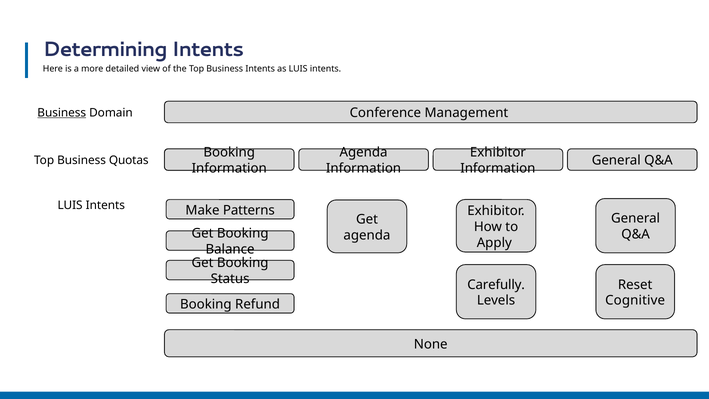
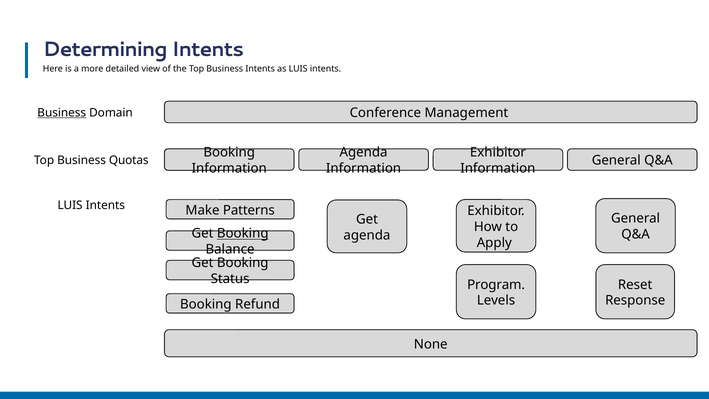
Booking underline: none -> present (243, 233)
Carefully: Carefully -> Program (496, 285)
Cognitive: Cognitive -> Response (635, 300)
